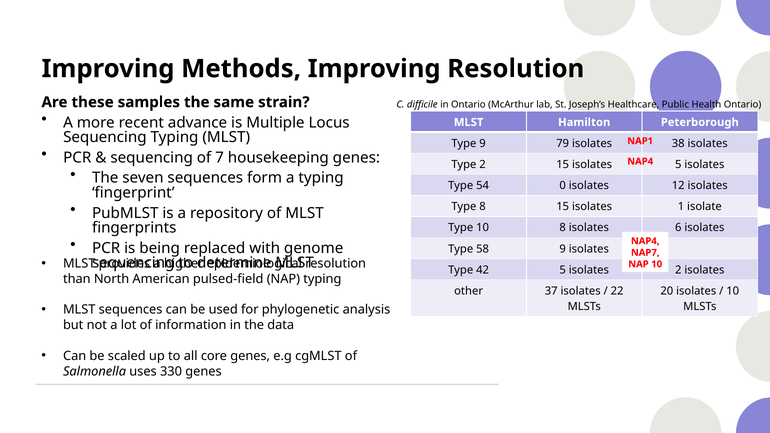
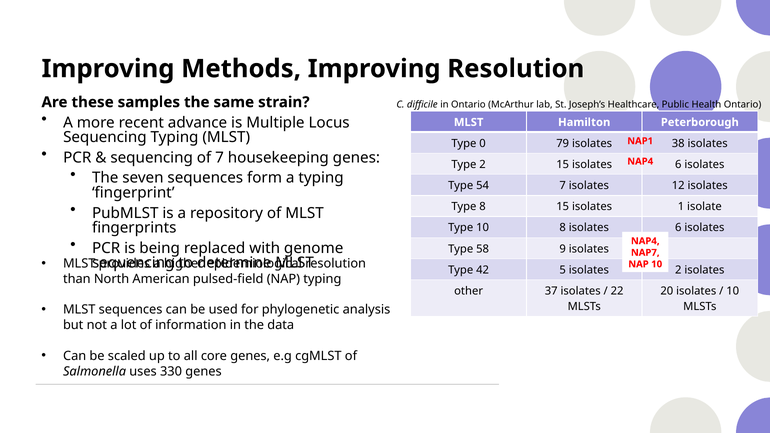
Type 9: 9 -> 0 (483, 143)
15 isolates 5: 5 -> 6 (678, 164)
54 0: 0 -> 7 (563, 186)
